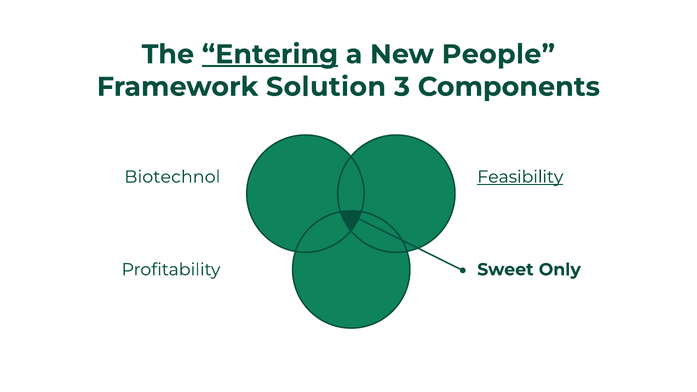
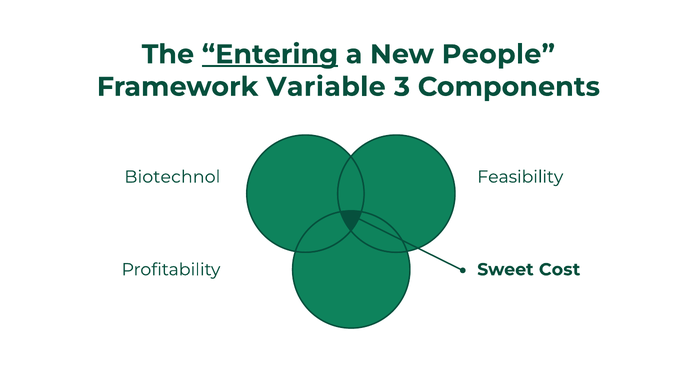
Solution: Solution -> Variable (326, 87)
Feasibility underline: present -> none (520, 177)
Only: Only -> Cost (560, 270)
